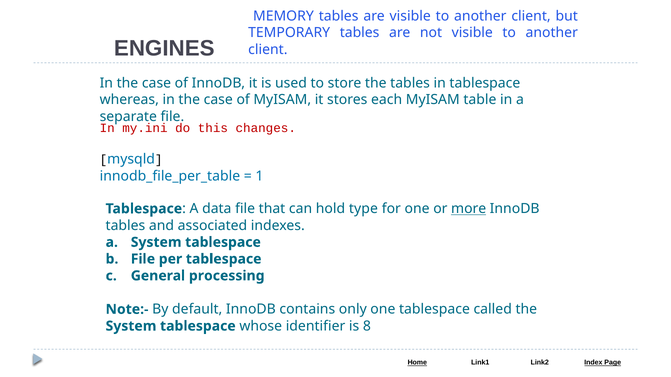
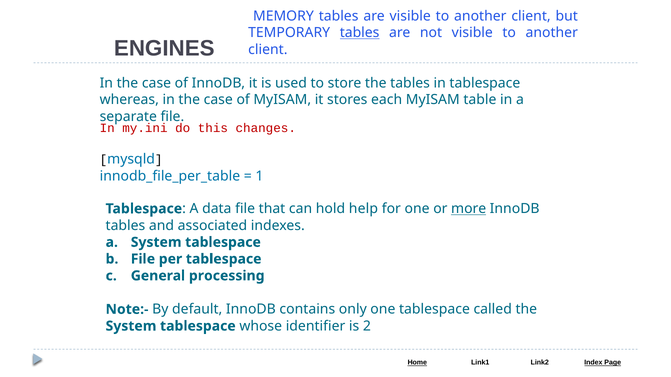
tables underline: none -> present (360, 33)
type: type -> help (363, 209)
8: 8 -> 2 (367, 326)
